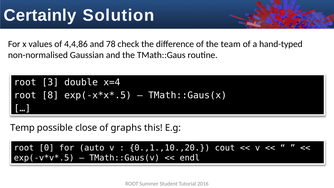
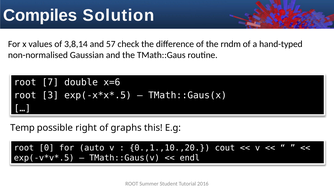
Certainly: Certainly -> Compiles (40, 15)
4,4,86: 4,4,86 -> 3,8,14 (76, 44)
78: 78 -> 57 (111, 44)
team: team -> rndm (231, 44)
3: 3 -> 7 (50, 82)
x=4: x=4 -> x=6 (112, 82)
8: 8 -> 3 (50, 95)
close: close -> right (86, 128)
